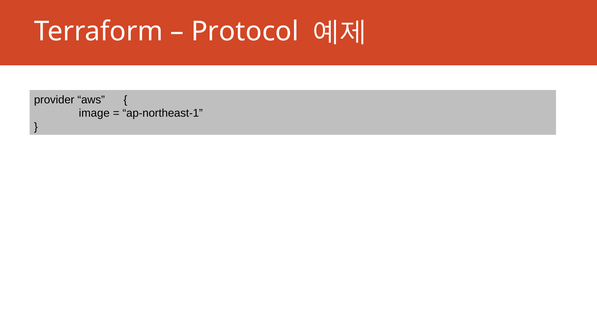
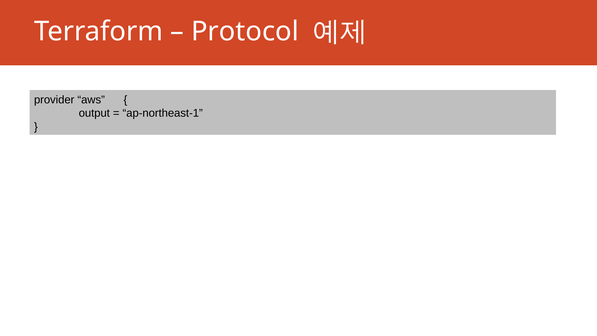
image: image -> output (94, 113)
